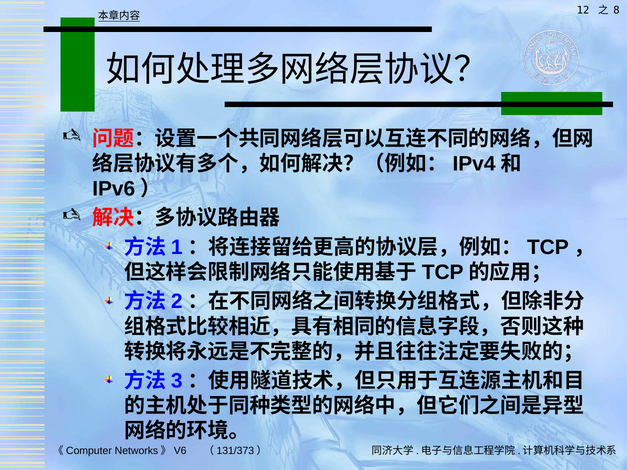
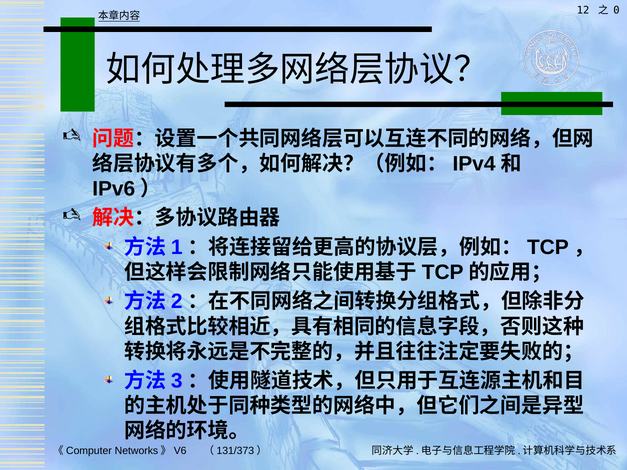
8: 8 -> 0 (617, 10)
